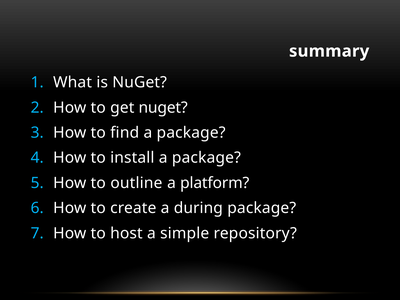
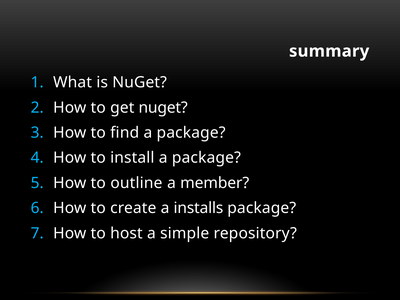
platform: platform -> member (215, 183)
during: during -> installs (198, 208)
